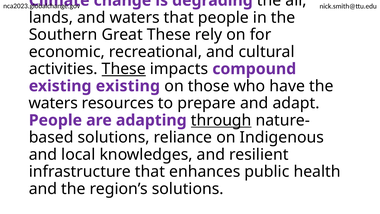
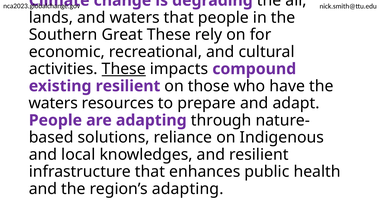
existing existing: existing -> resilient (128, 86)
through underline: present -> none (221, 120)
region’s solutions: solutions -> adapting (188, 189)
